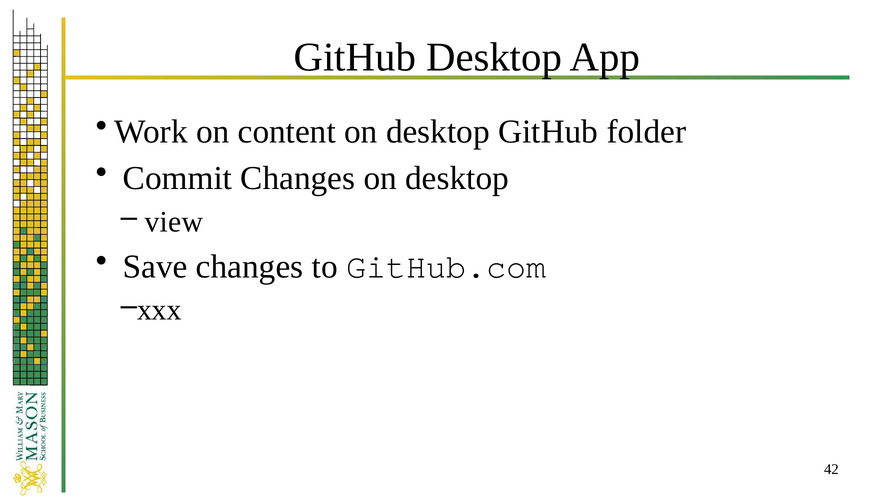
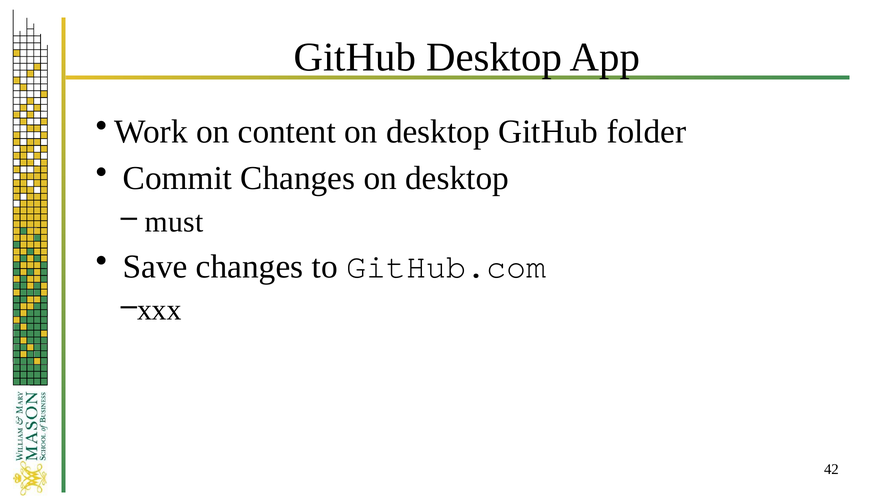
view: view -> must (174, 222)
